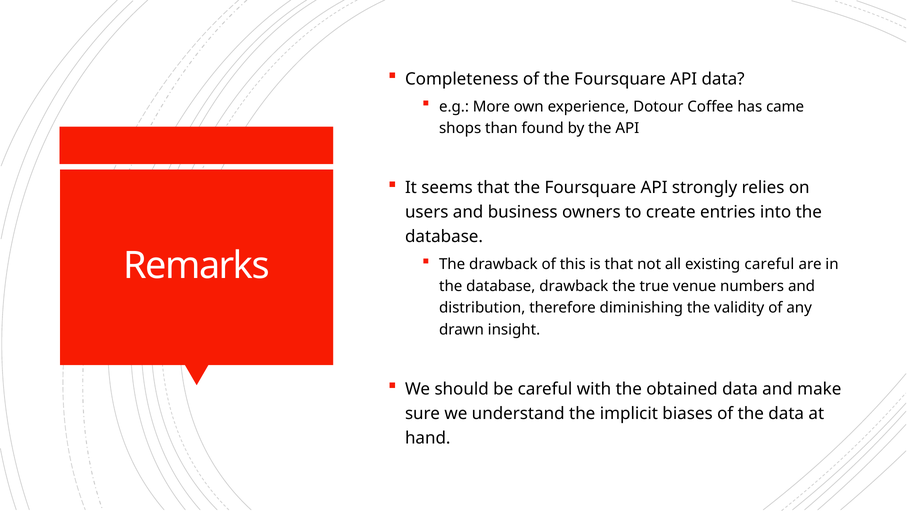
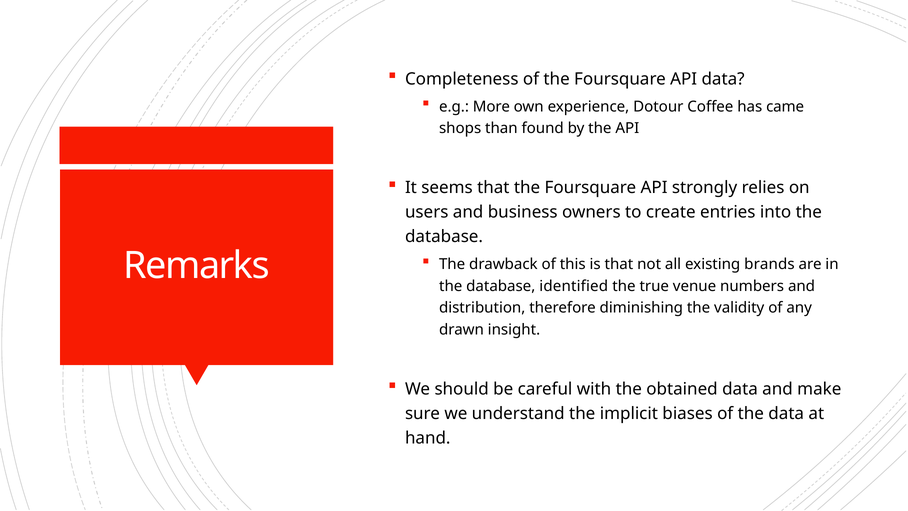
existing careful: careful -> brands (769, 264)
database drawback: drawback -> identified (574, 286)
